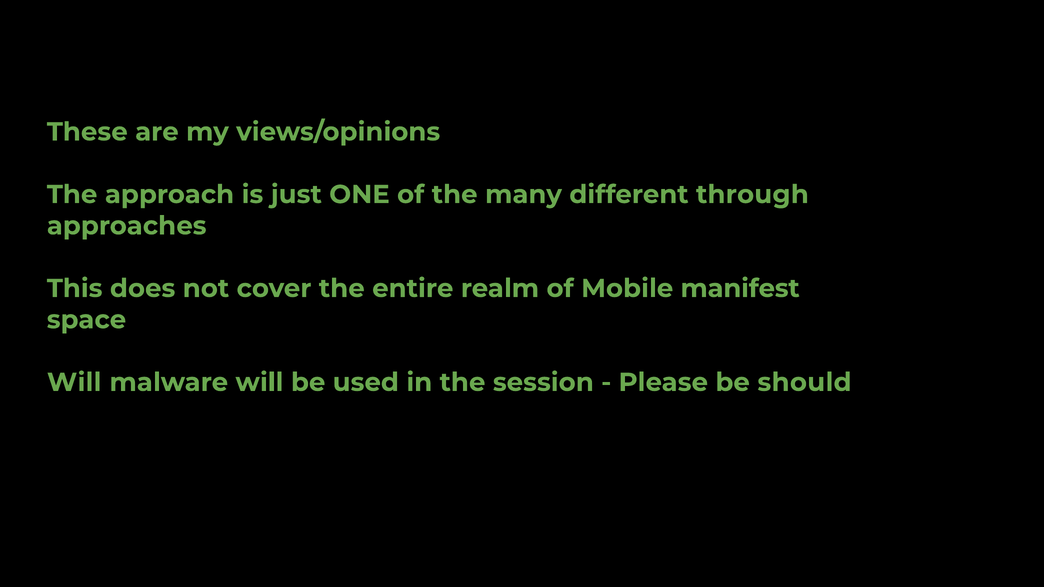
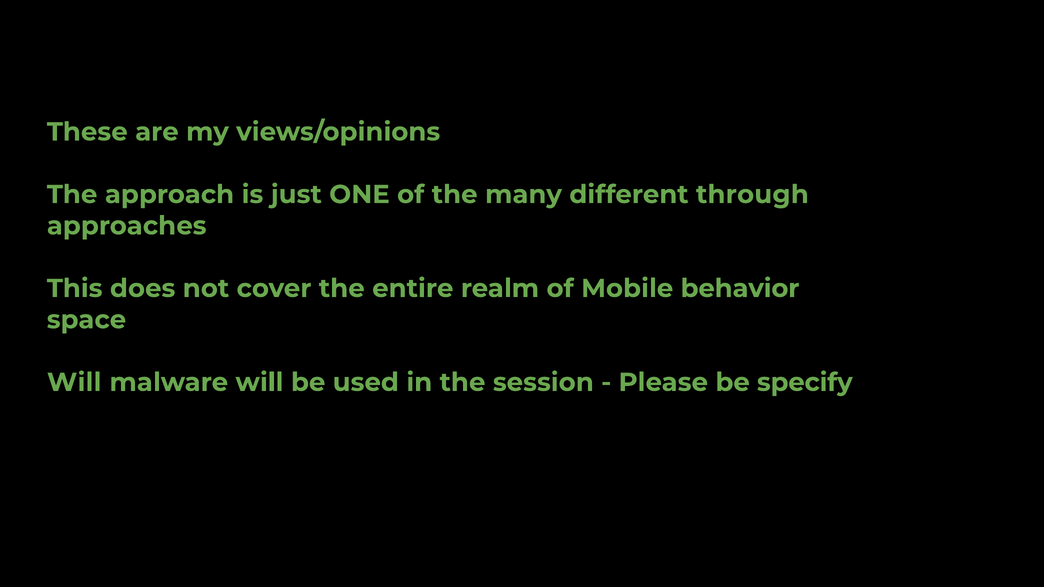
manifest: manifest -> behavior (740, 289)
should: should -> specify (805, 383)
